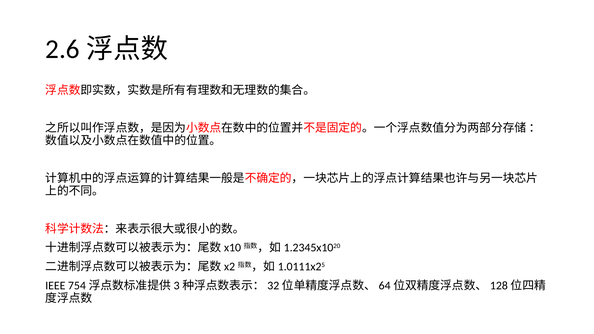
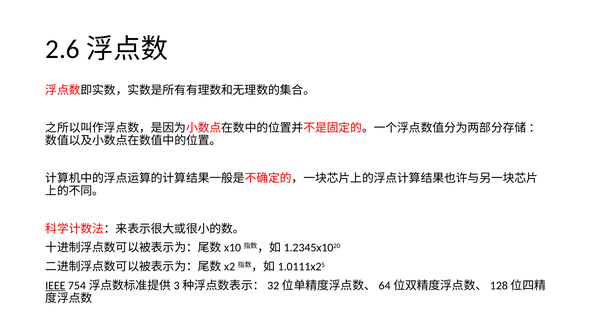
IEEE underline: none -> present (55, 286)
